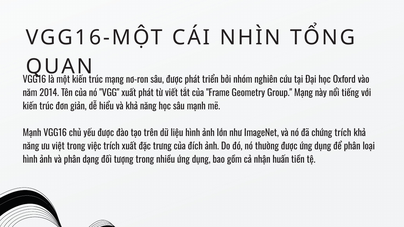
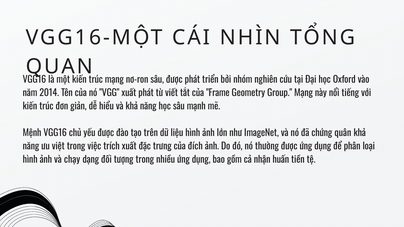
Mạnh: Mạnh -> Mệnh (32, 133)
chứng trích: trích -> quân (343, 133)
và phân: phân -> chạy (72, 160)
